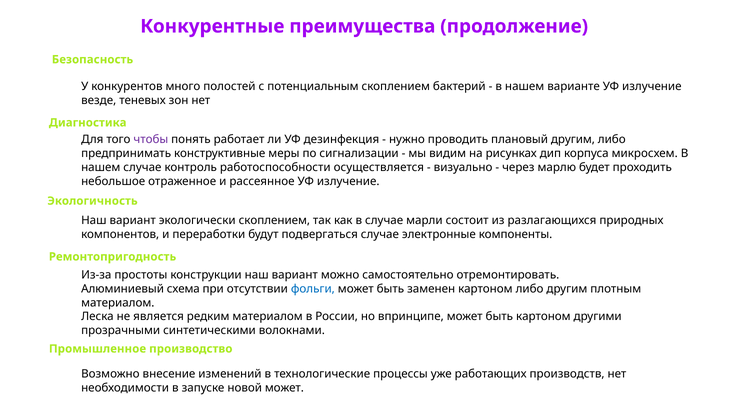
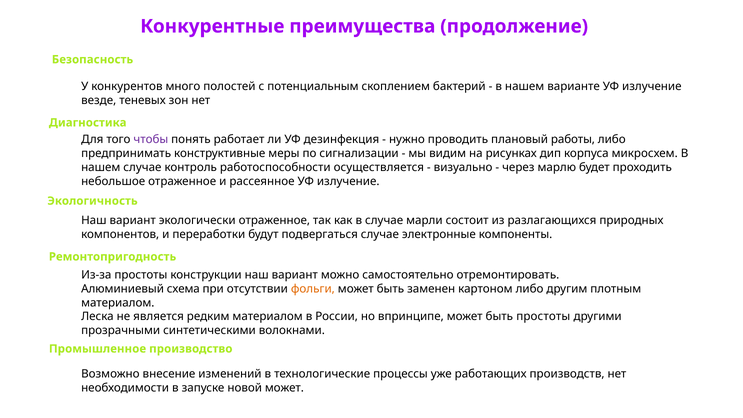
плановый другим: другим -> работы (573, 140)
экологически скоплением: скоплением -> отраженное (274, 220)
фольги colour: blue -> orange (313, 289)
быть картоном: картоном -> простоты (543, 317)
